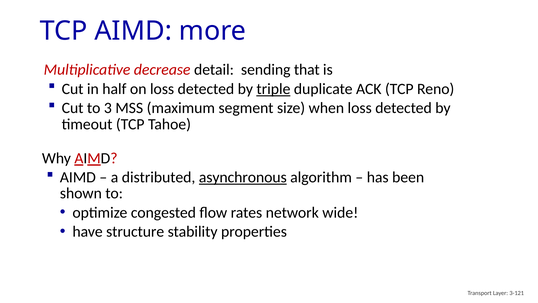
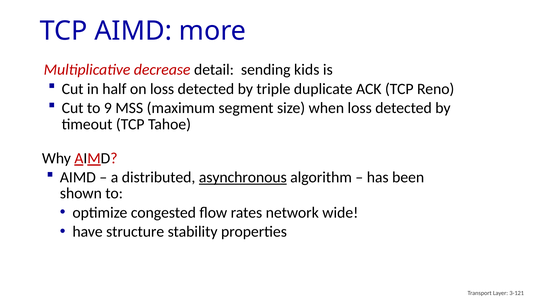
that: that -> kids (307, 70)
triple underline: present -> none (273, 89)
3: 3 -> 9 (108, 108)
